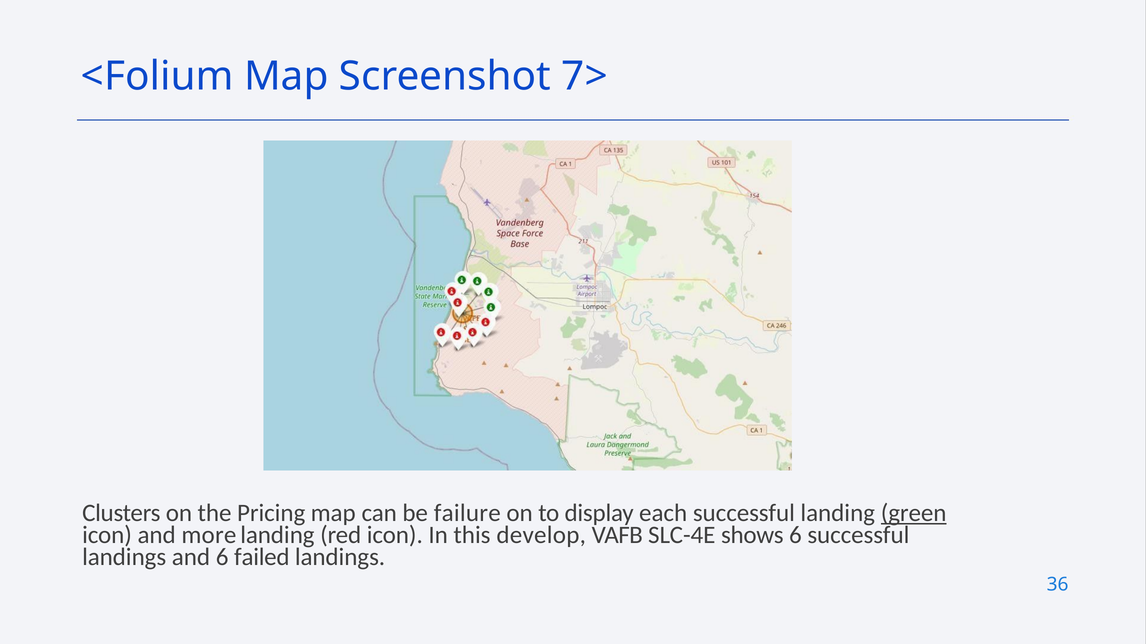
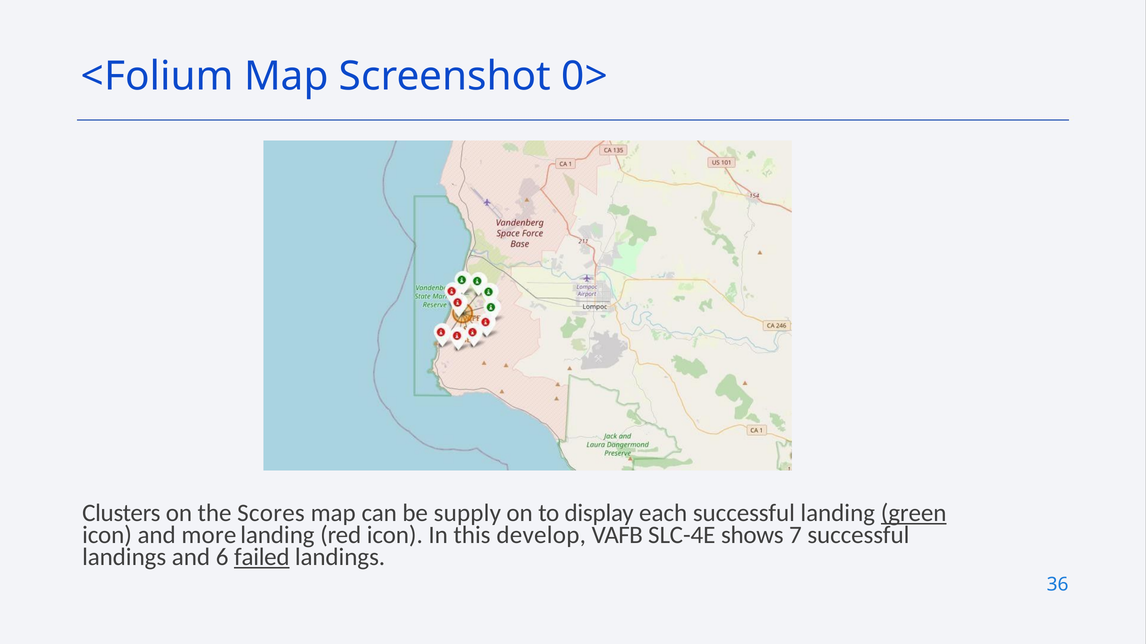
7>: 7> -> 0> (585, 77)
Pricing: Pricing -> Scores (271, 513)
failure: failure -> supply (467, 513)
shows 6: 6 -> 7 (795, 535)
failed underline: none -> present (262, 557)
